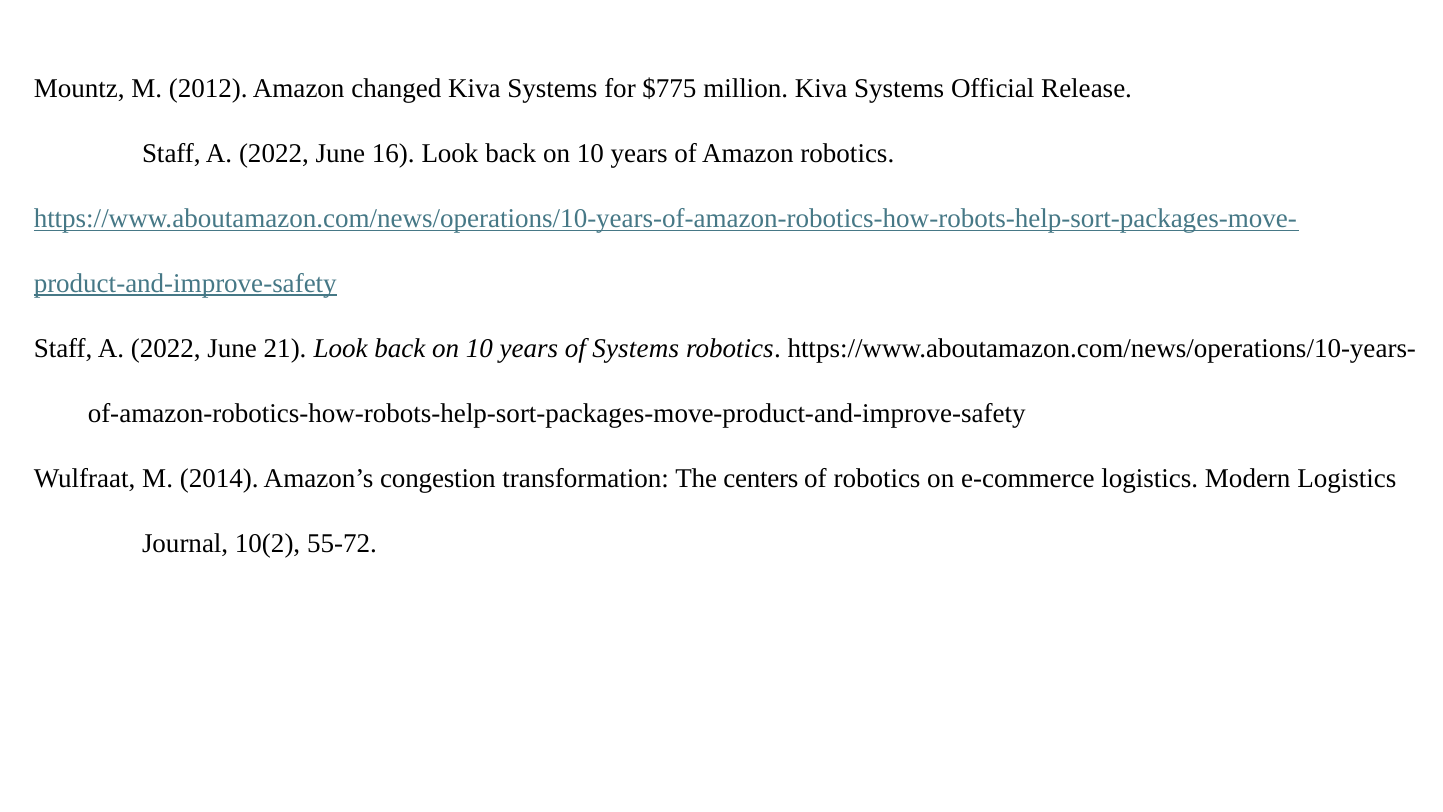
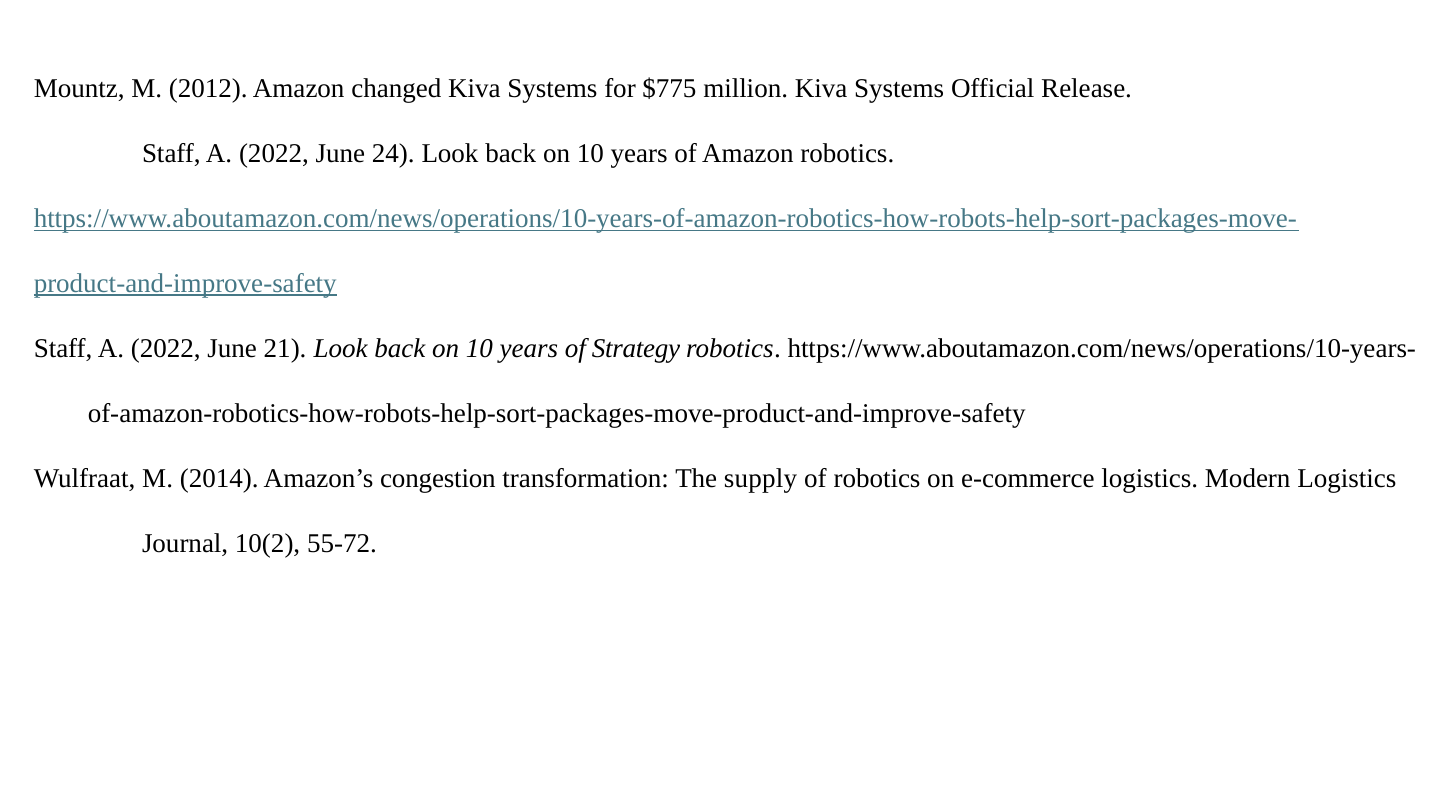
16: 16 -> 24 (393, 153)
of Systems: Systems -> Strategy (636, 348)
centers: centers -> supply (761, 478)
